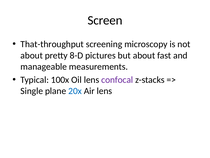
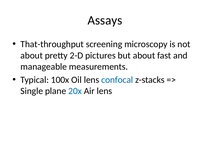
Screen: Screen -> Assays (105, 20)
8-D: 8-D -> 2-D (76, 55)
confocal colour: purple -> blue (117, 80)
